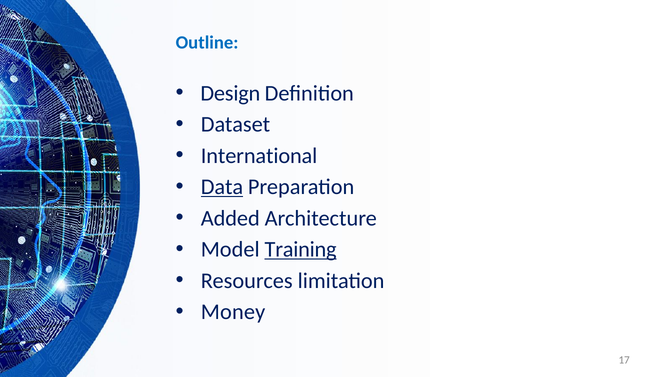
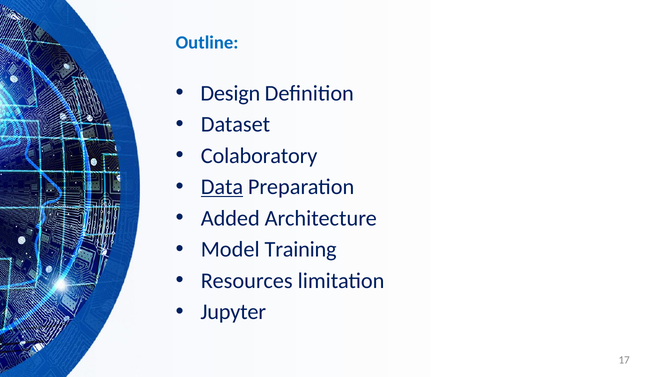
International: International -> Colaboratory (259, 156)
Training underline: present -> none (301, 249)
Money: Money -> Jupyter (233, 312)
